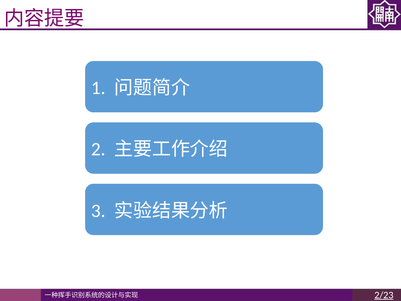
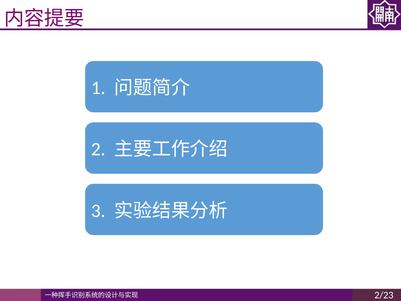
2/23 underline: present -> none (384, 295)
